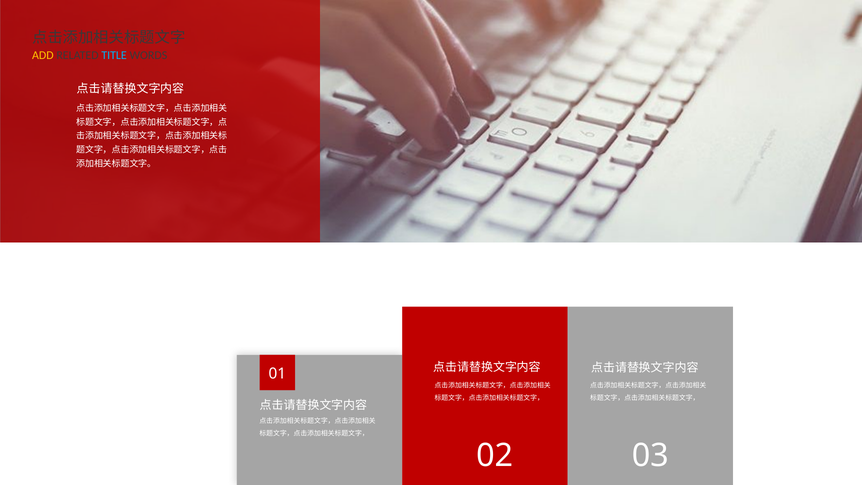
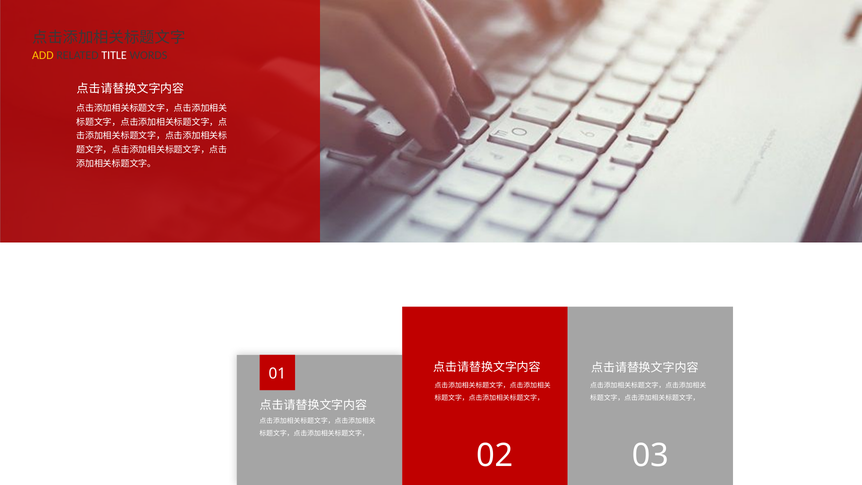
TITLE colour: light blue -> white (114, 55)
